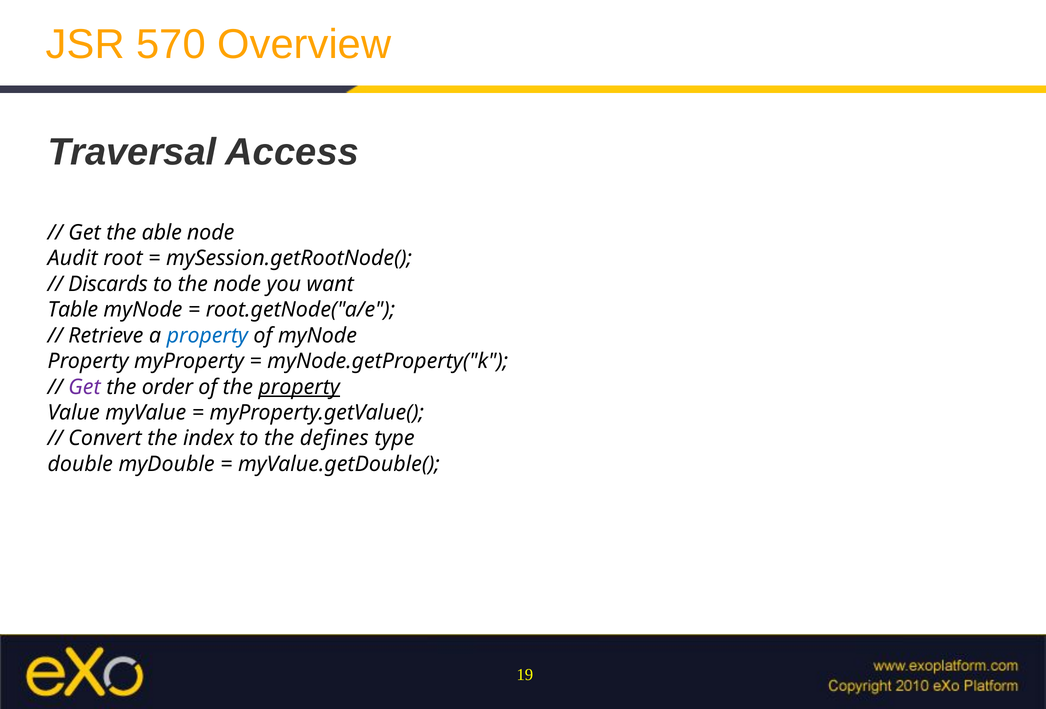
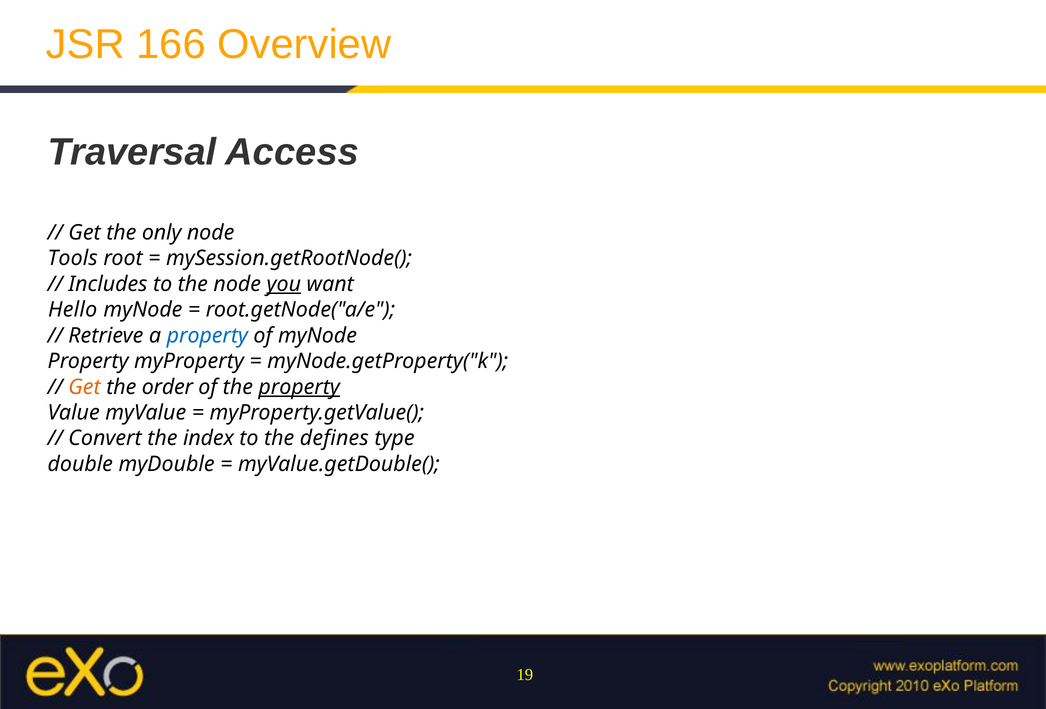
570: 570 -> 166 (171, 44)
able: able -> only (162, 232)
Audit: Audit -> Tools (73, 258)
Discards: Discards -> Includes (108, 284)
you underline: none -> present (284, 284)
Table: Table -> Hello (73, 310)
Get colour: purple -> orange (85, 387)
